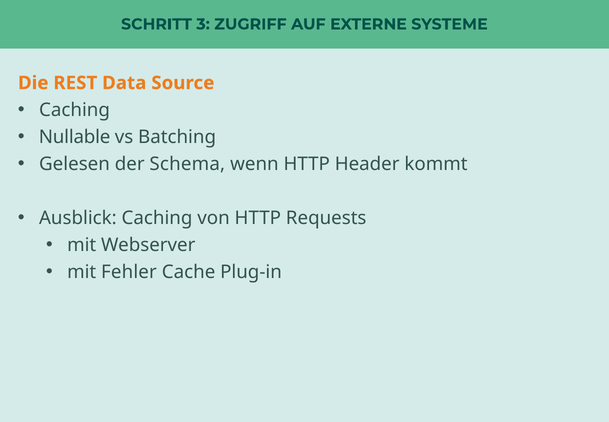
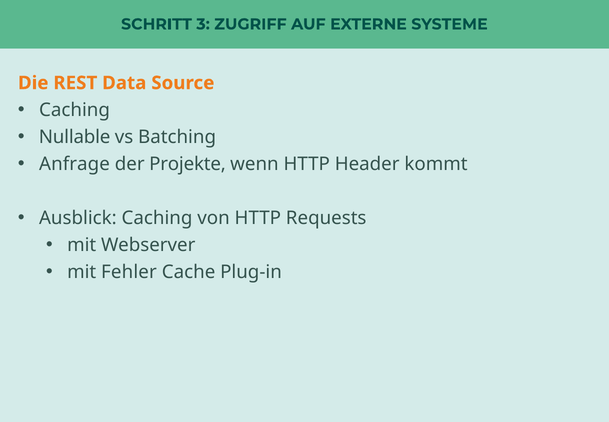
Gelesen: Gelesen -> Anfrage (74, 164)
Schema: Schema -> Projekte (187, 164)
